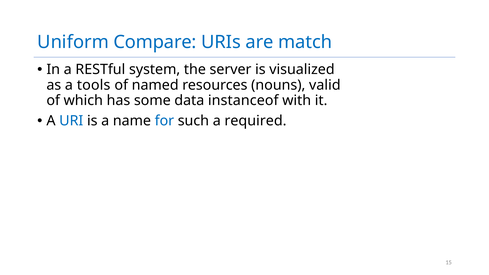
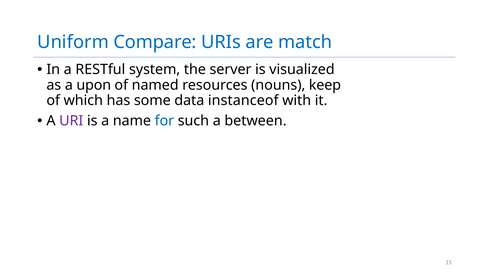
tools: tools -> upon (94, 85)
valid: valid -> keep (325, 85)
URI colour: blue -> purple (71, 121)
required: required -> between (256, 121)
